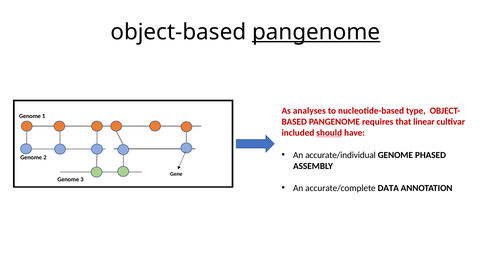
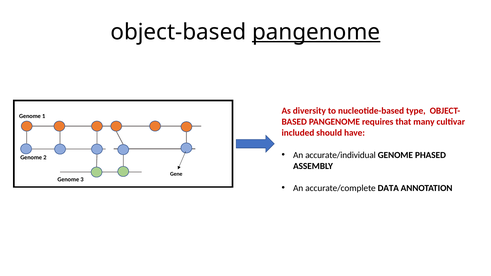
analyses: analyses -> diversity (309, 111)
linear: linear -> many (424, 122)
should underline: present -> none (329, 133)
